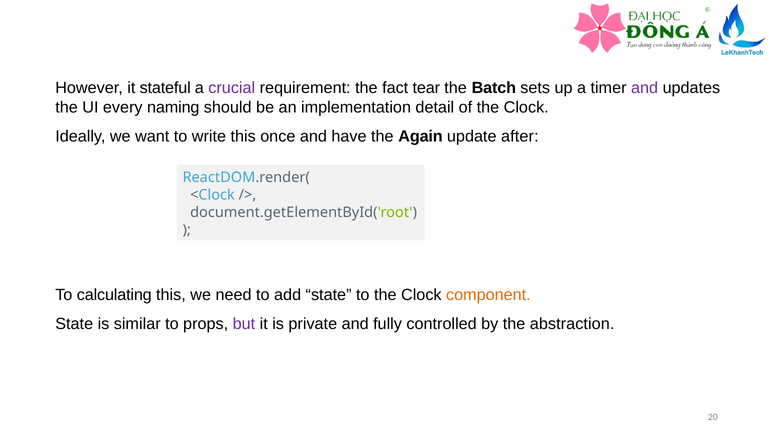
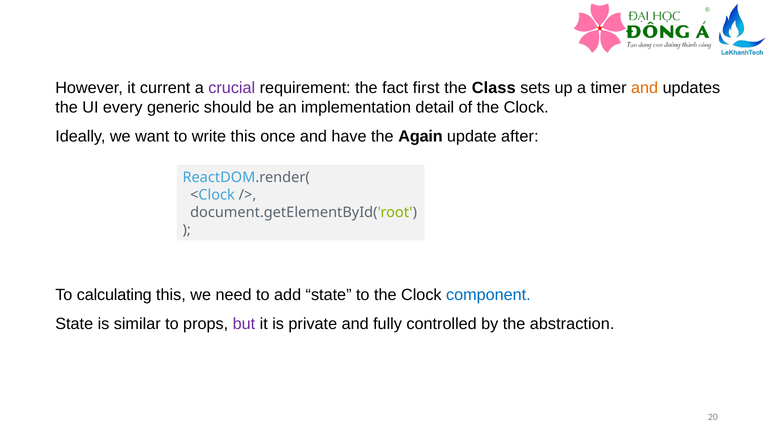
stateful: stateful -> current (165, 88)
tear: tear -> first (426, 88)
Batch: Batch -> Class (494, 88)
and colour: purple -> orange (645, 88)
naming: naming -> generic (173, 107)
component colour: orange -> blue (488, 295)
